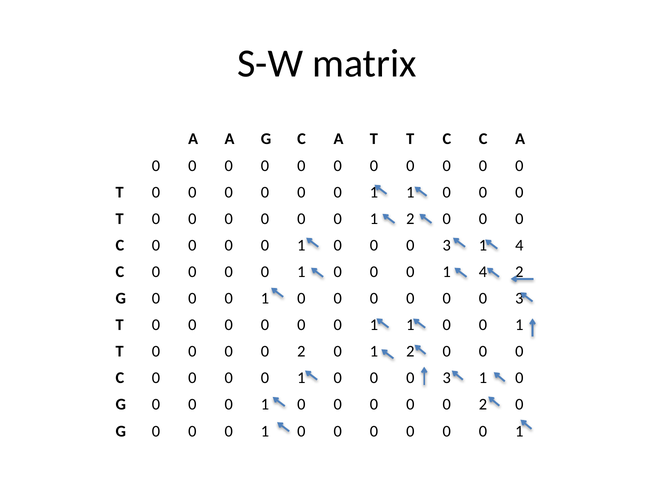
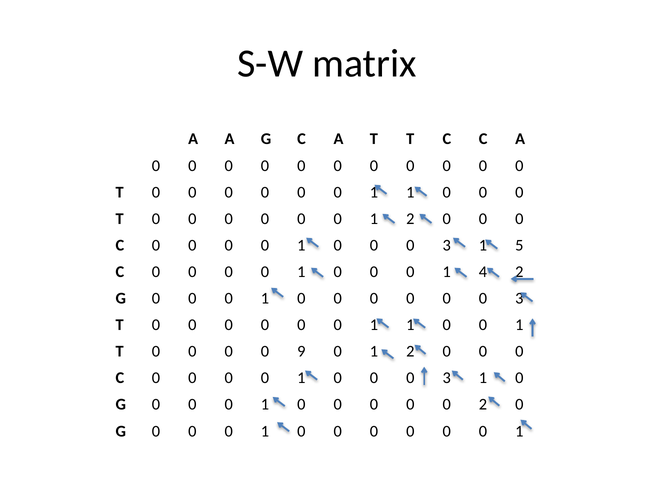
4: 4 -> 5 (519, 245)
2: 2 -> 9 (301, 351)
